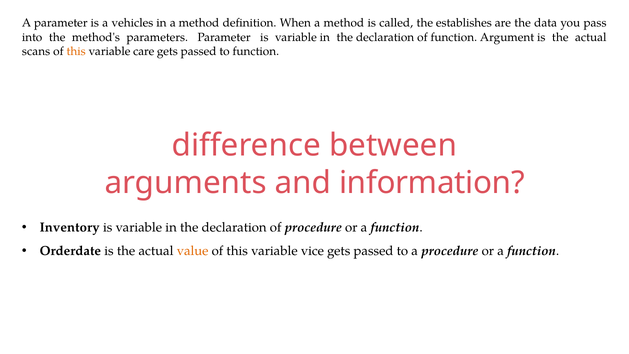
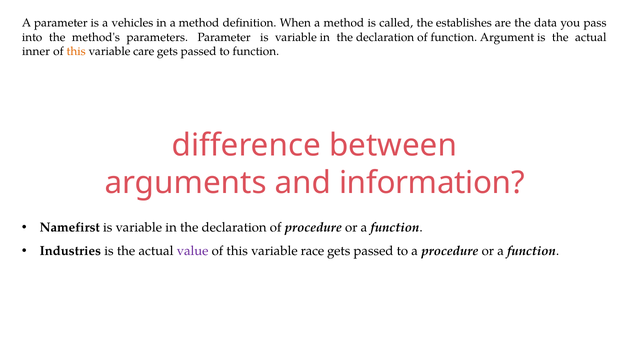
scans: scans -> inner (36, 51)
Inventory: Inventory -> Namefirst (70, 227)
Orderdate: Orderdate -> Industries (70, 251)
value colour: orange -> purple (193, 251)
vice: vice -> race (312, 251)
